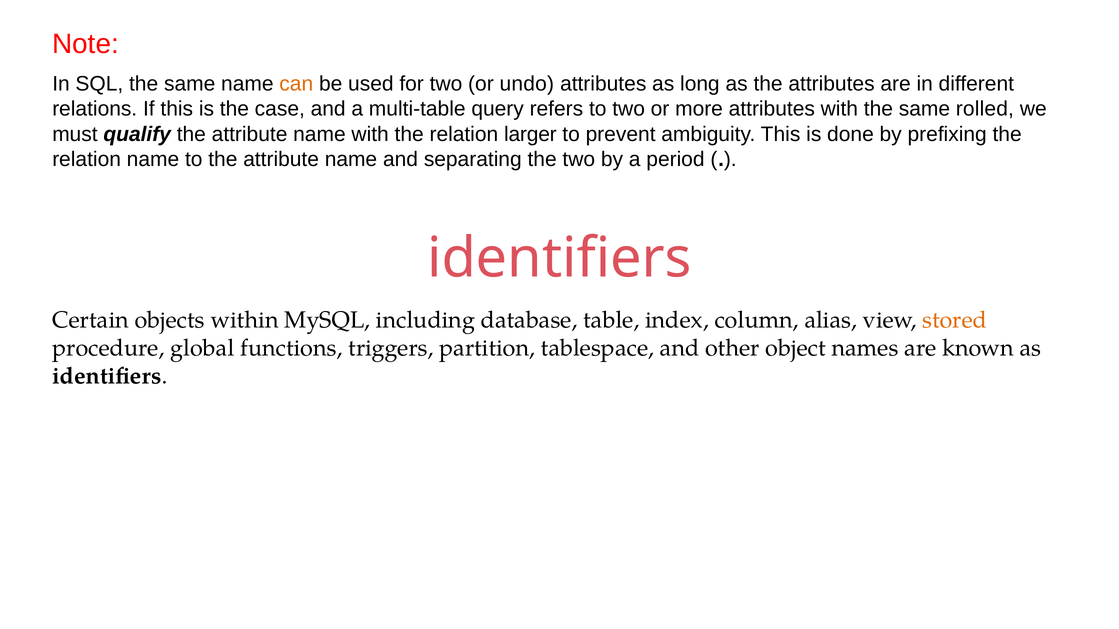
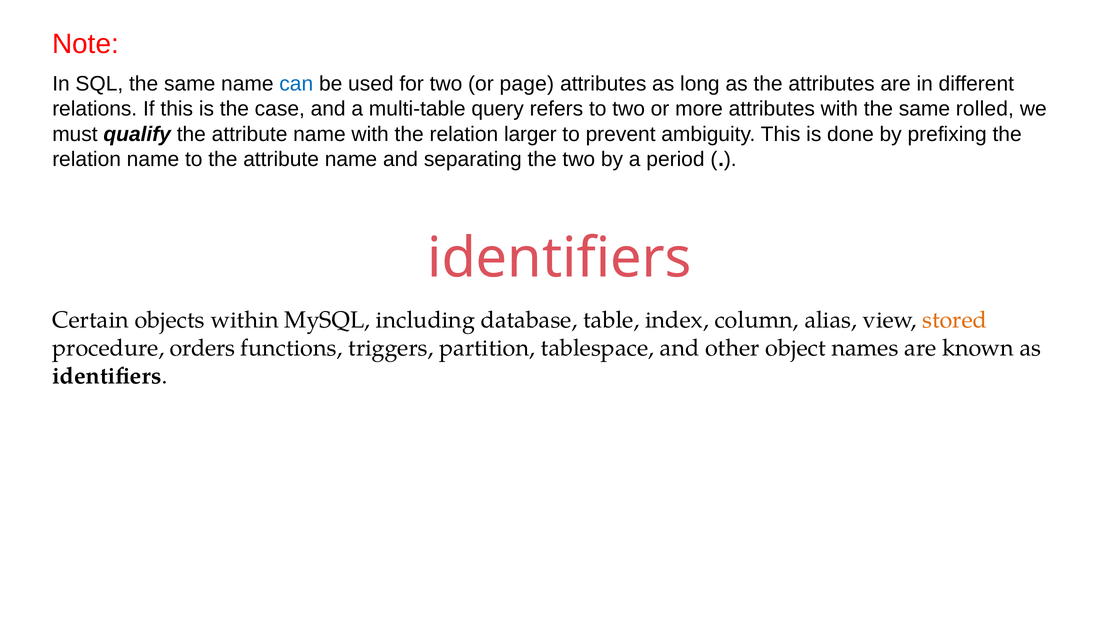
can colour: orange -> blue (296, 84)
undo: undo -> page (527, 84)
global: global -> orders (202, 348)
